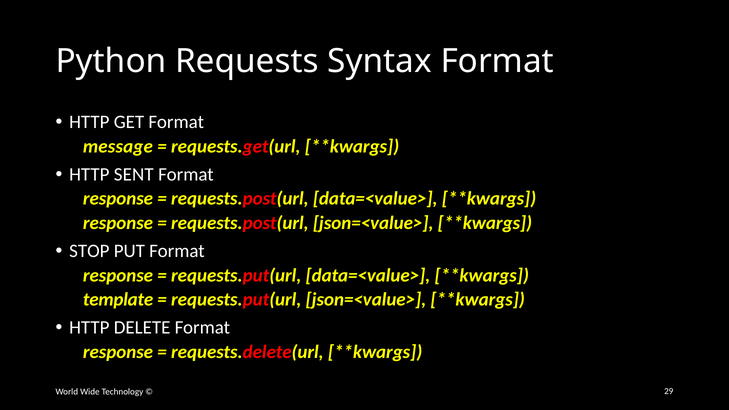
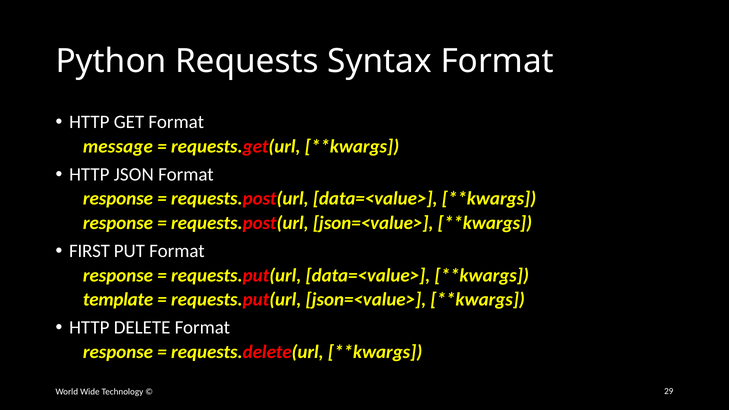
SENT: SENT -> JSON (134, 174)
STOP: STOP -> FIRST (89, 251)
